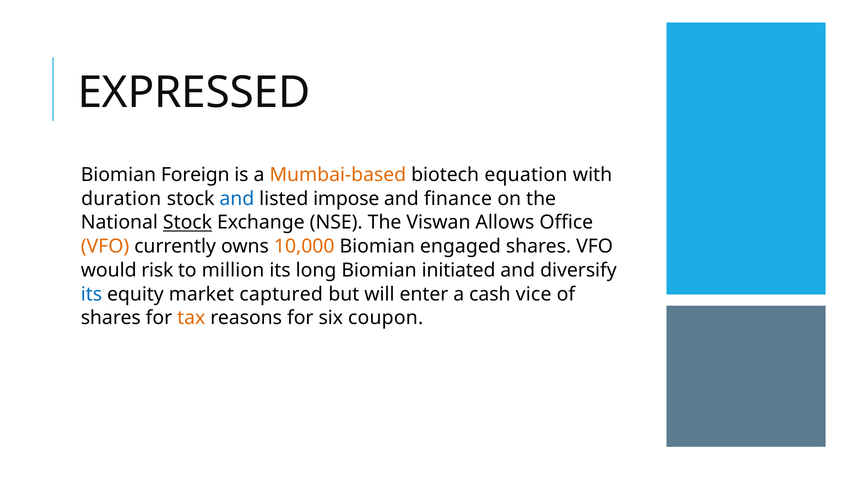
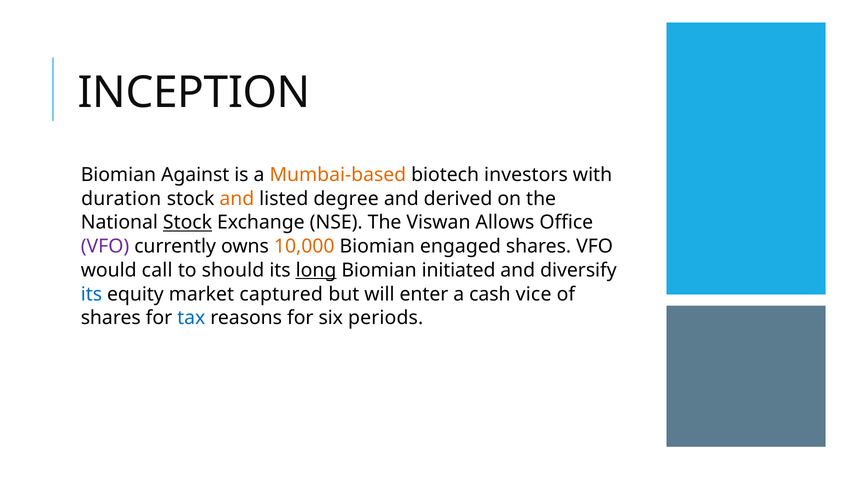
EXPRESSED: EXPRESSED -> INCEPTION (194, 93)
Foreign: Foreign -> Against (195, 175)
equation: equation -> investors (526, 175)
and colour: blue -> orange (237, 199)
impose: impose -> degree (346, 199)
finance: finance -> derived (458, 199)
VFO colour: orange -> purple (105, 246)
risk: risk -> call (157, 270)
million: million -> should (233, 270)
long underline: none -> present (316, 270)
tax colour: orange -> blue (191, 318)
coupon: coupon -> periods (386, 318)
